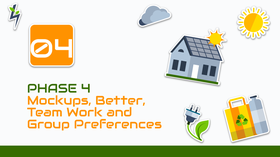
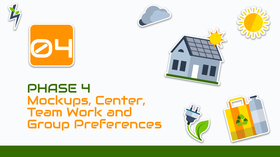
Better: Better -> Center (120, 101)
